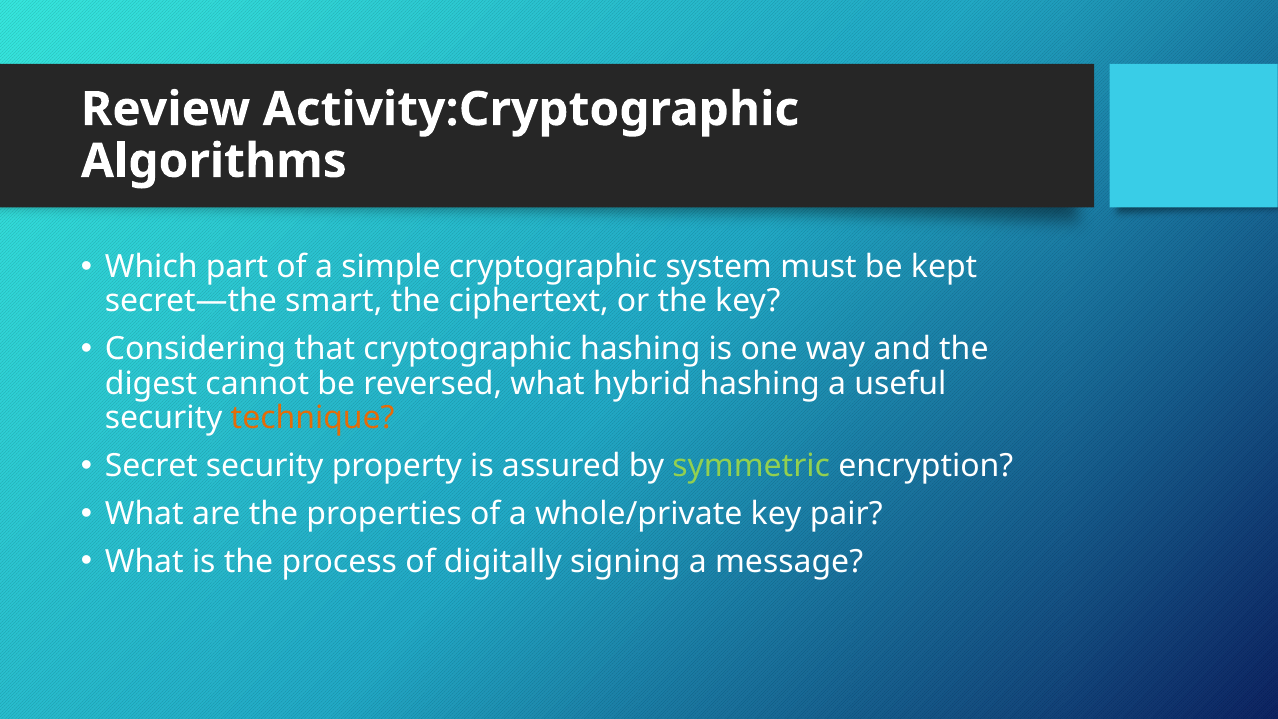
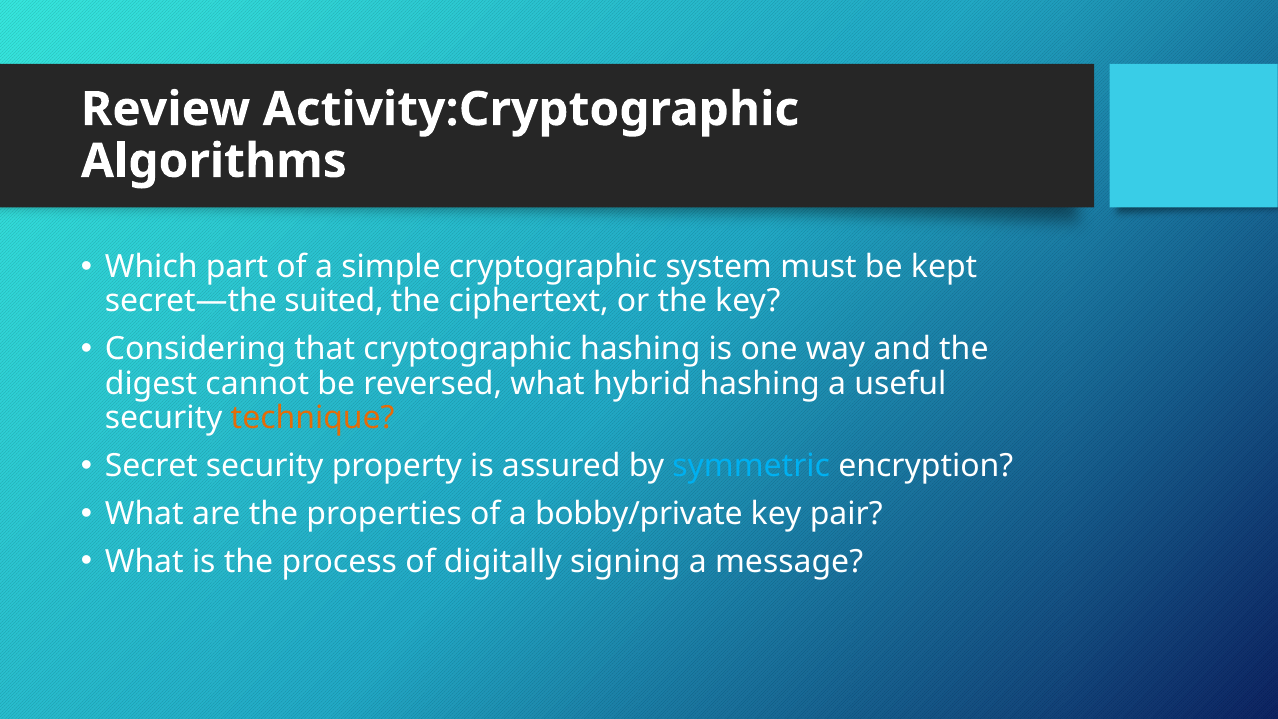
smart: smart -> suited (334, 301)
symmetric colour: light green -> light blue (751, 466)
whole/private: whole/private -> bobby/private (639, 514)
